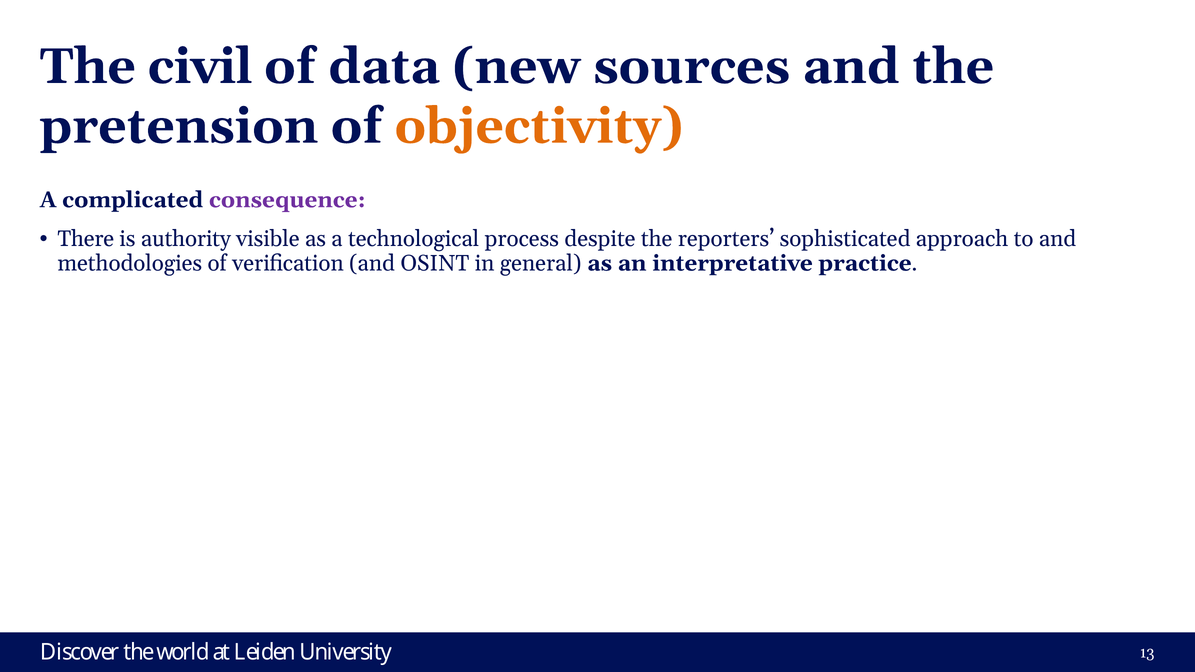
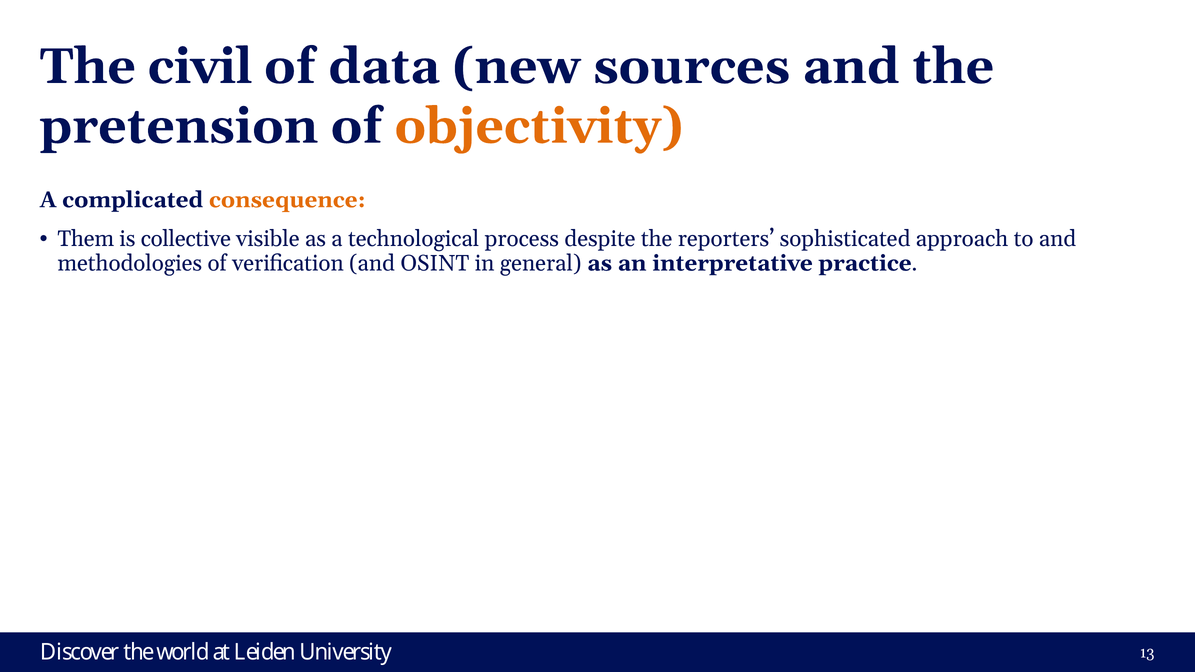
consequence colour: purple -> orange (287, 200)
There: There -> Them (86, 239)
authority: authority -> collective (186, 239)
